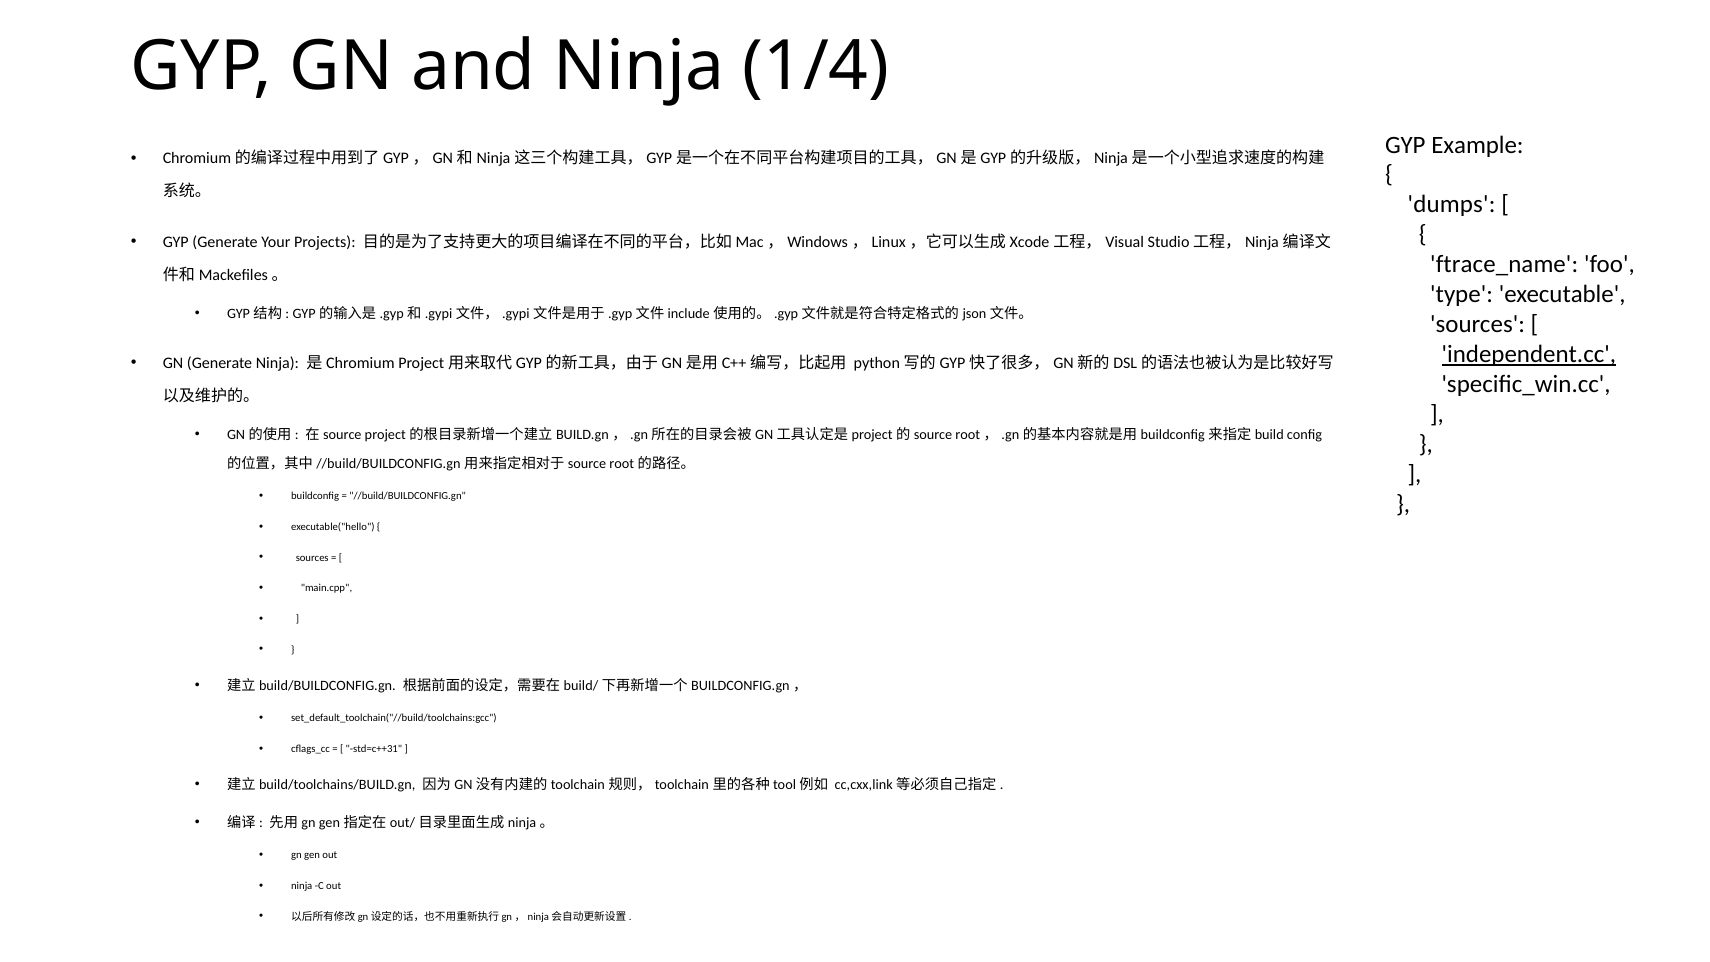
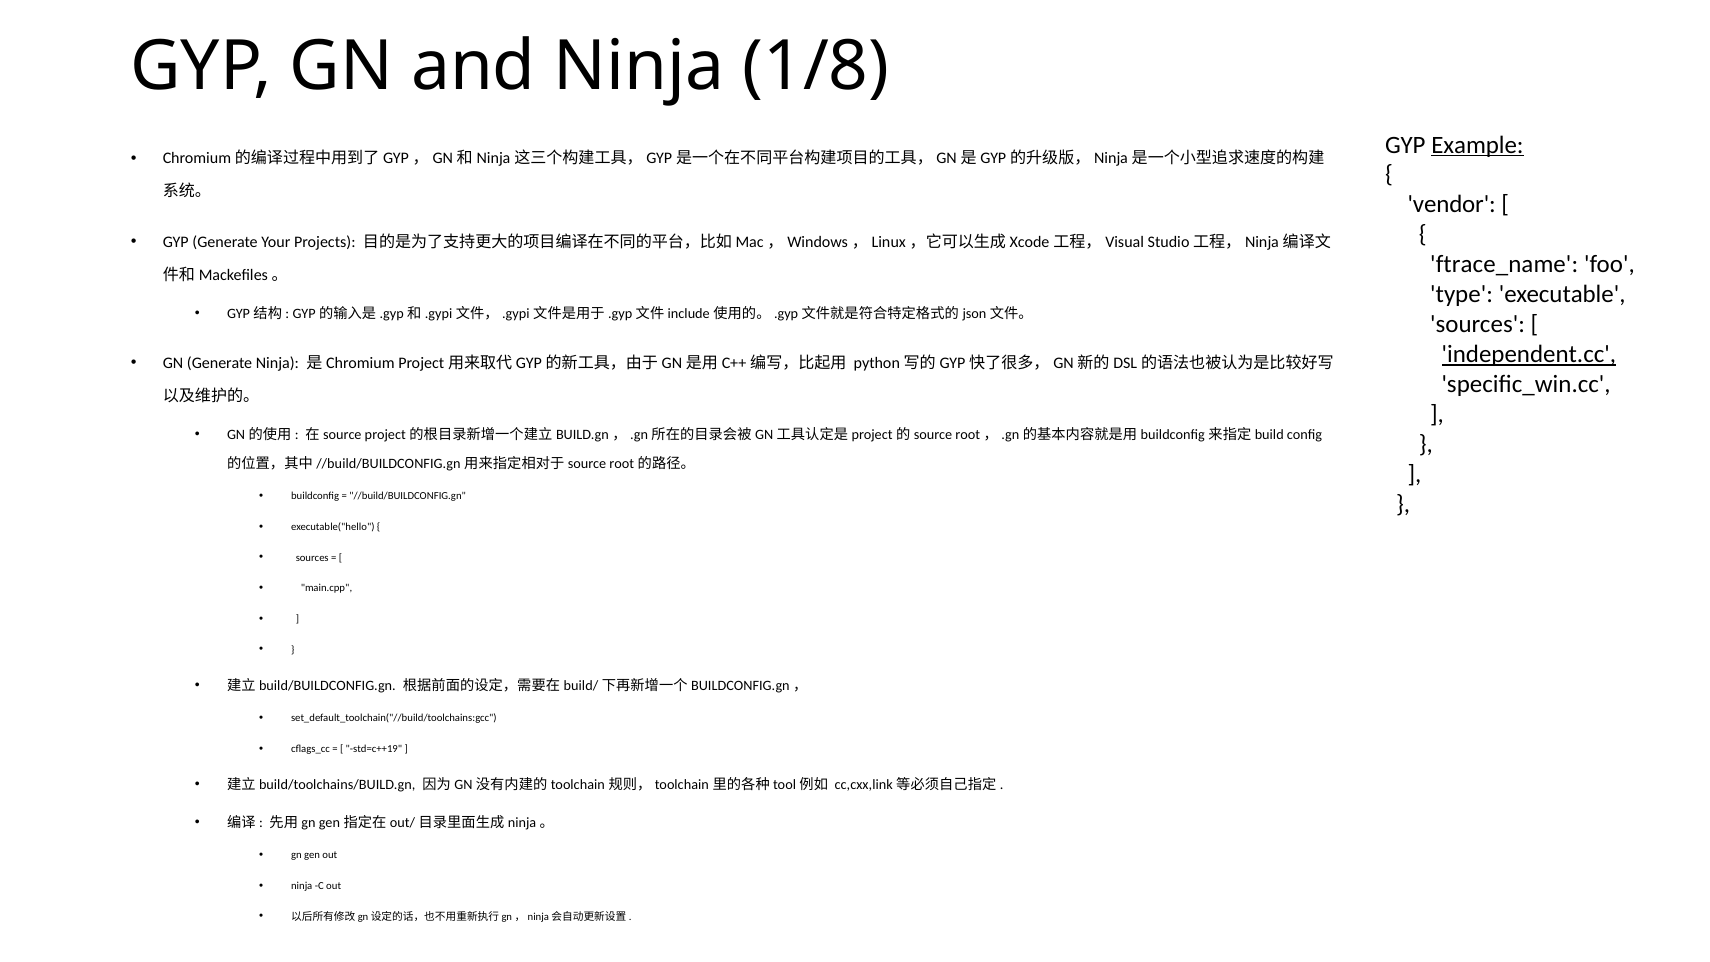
1/4: 1/4 -> 1/8 (816, 67)
Example underline: none -> present (1477, 145)
dumps: dumps -> vendor (1452, 205)
std=c++31: std=c++31 -> std=c++19 (374, 749)
